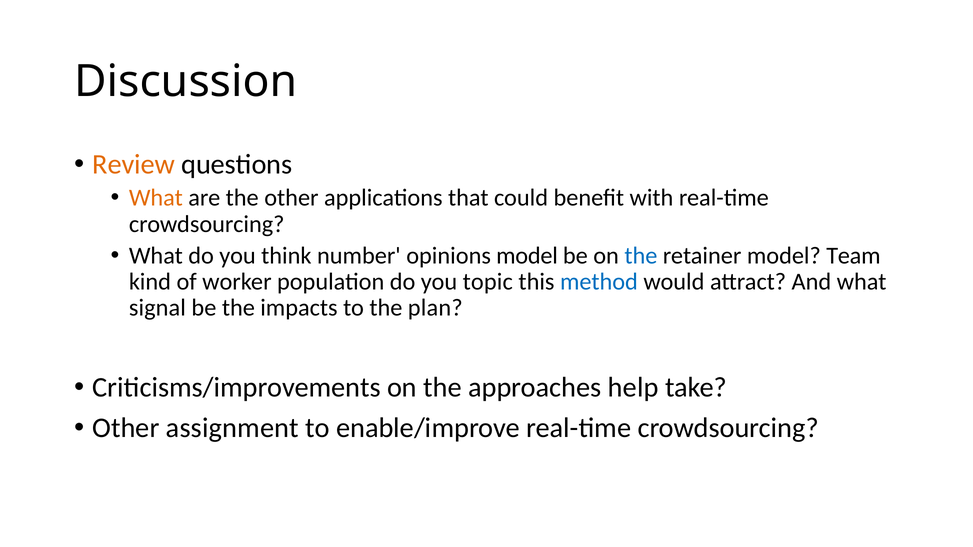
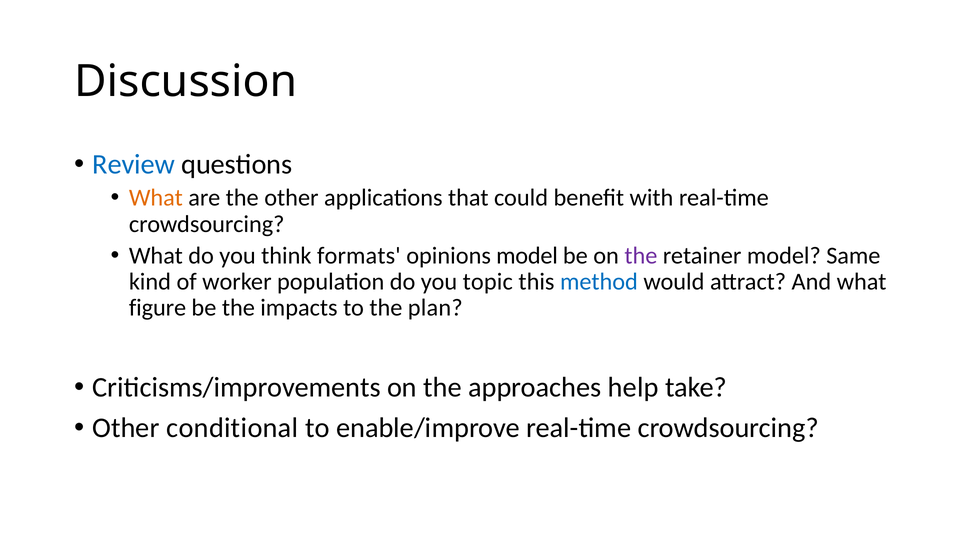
Review colour: orange -> blue (134, 165)
number: number -> formats (359, 256)
the colour: blue -> purple (641, 256)
Team: Team -> Same (853, 256)
signal: signal -> figure (158, 308)
assignment: assignment -> conditional (232, 428)
